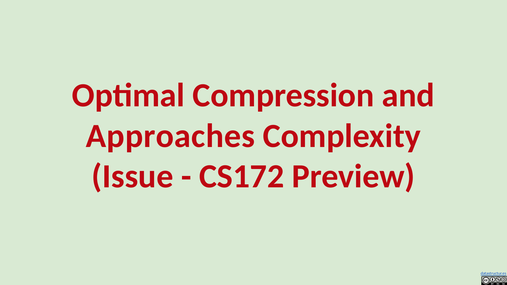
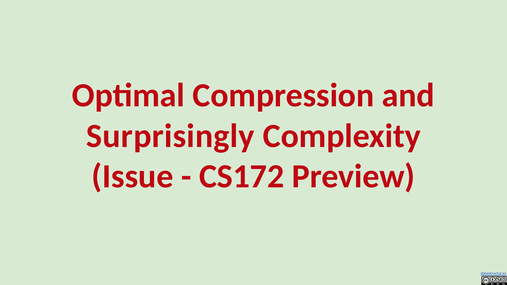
Approaches: Approaches -> Surprisingly (170, 136)
